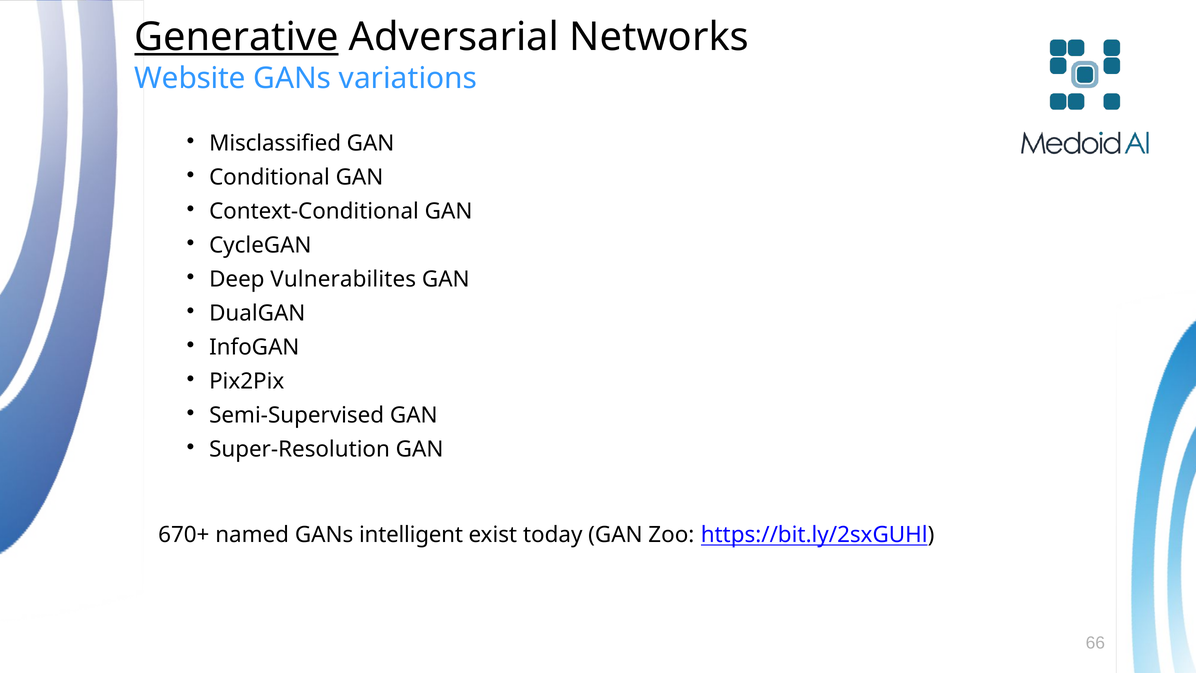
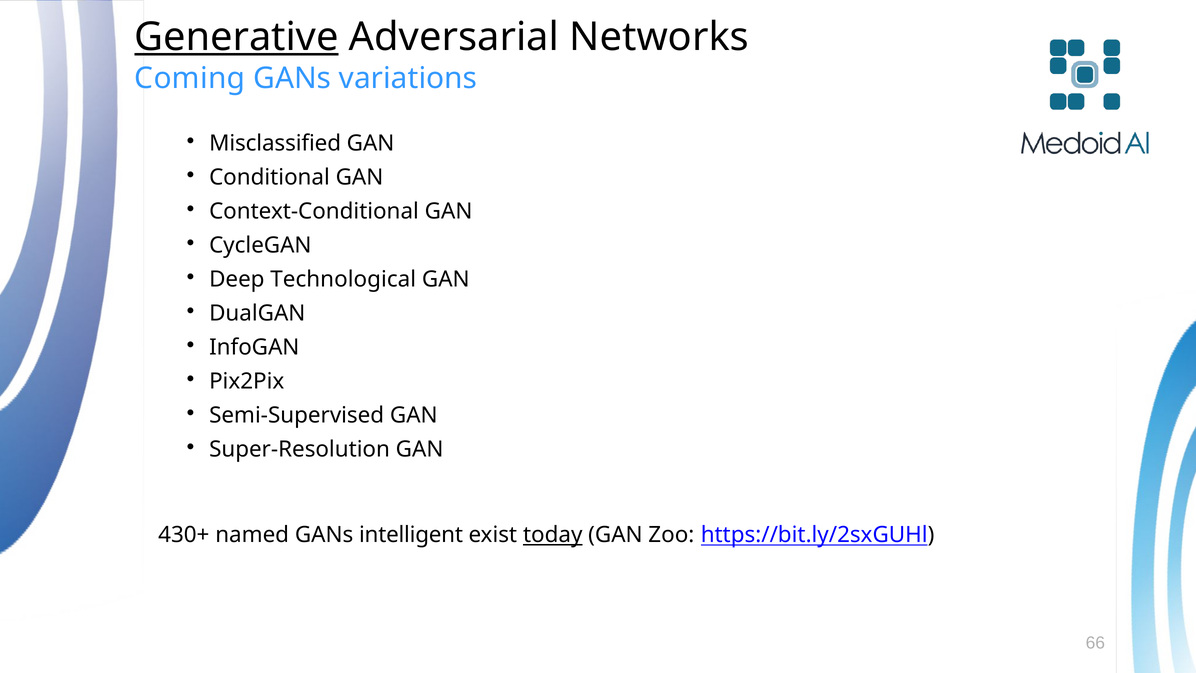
Website: Website -> Coming (190, 78)
Vulnerabilites: Vulnerabilites -> Technological (343, 279)
670+: 670+ -> 430+ (184, 535)
today underline: none -> present (553, 535)
